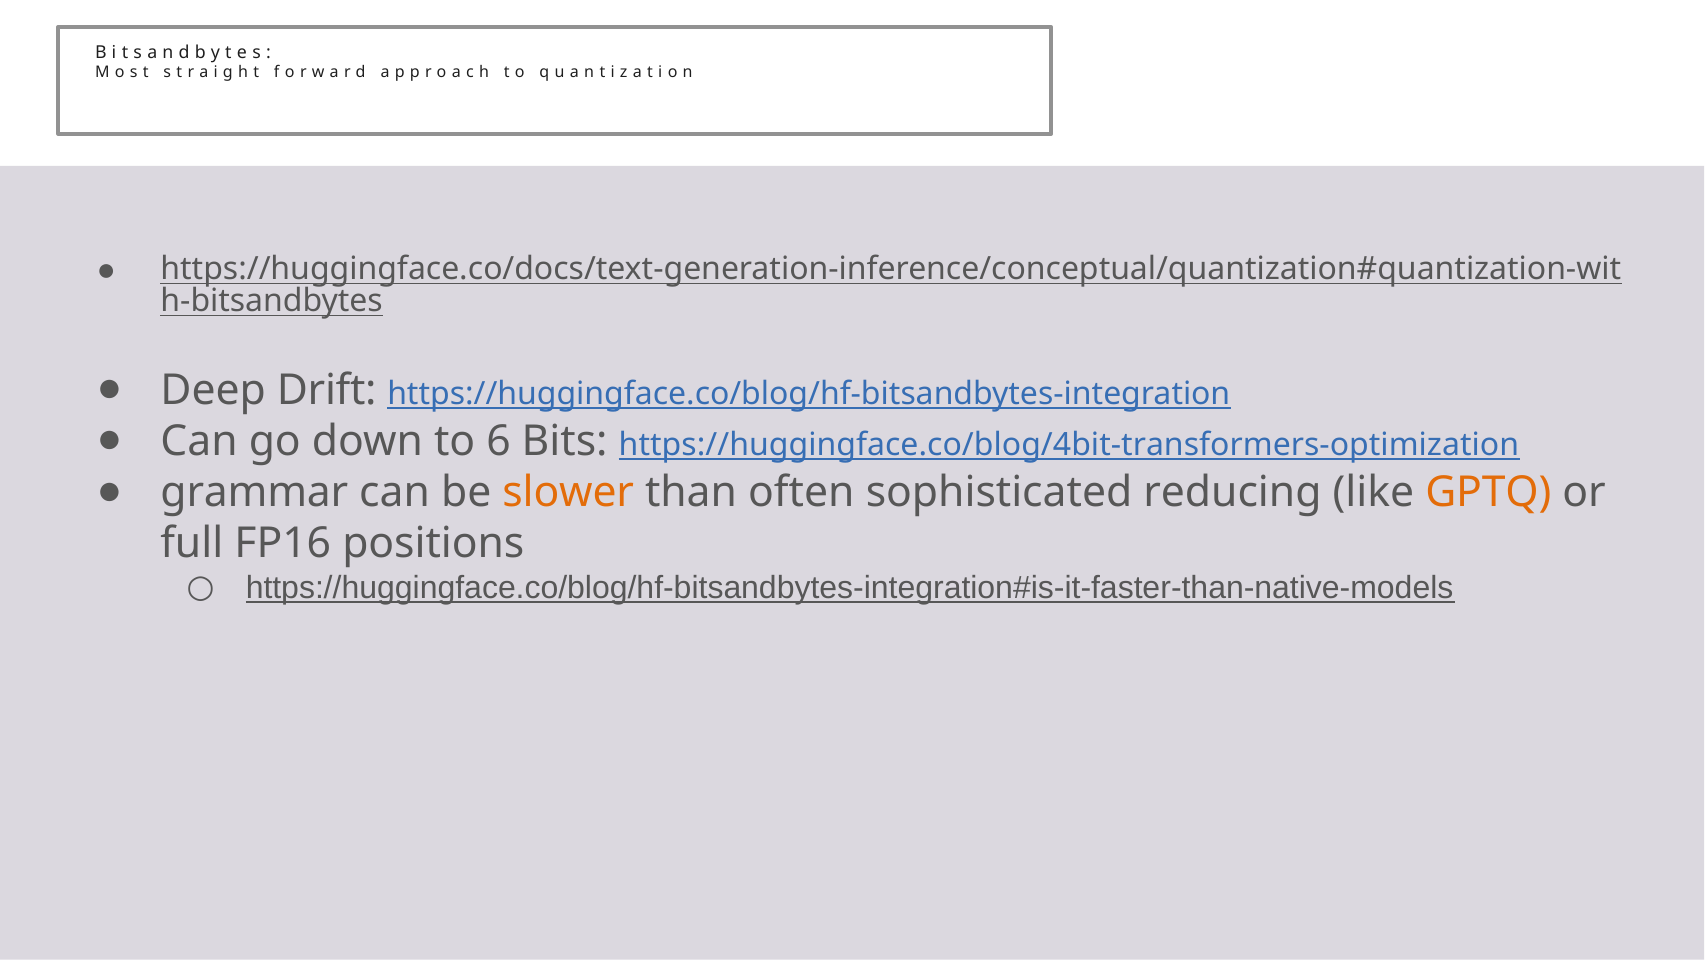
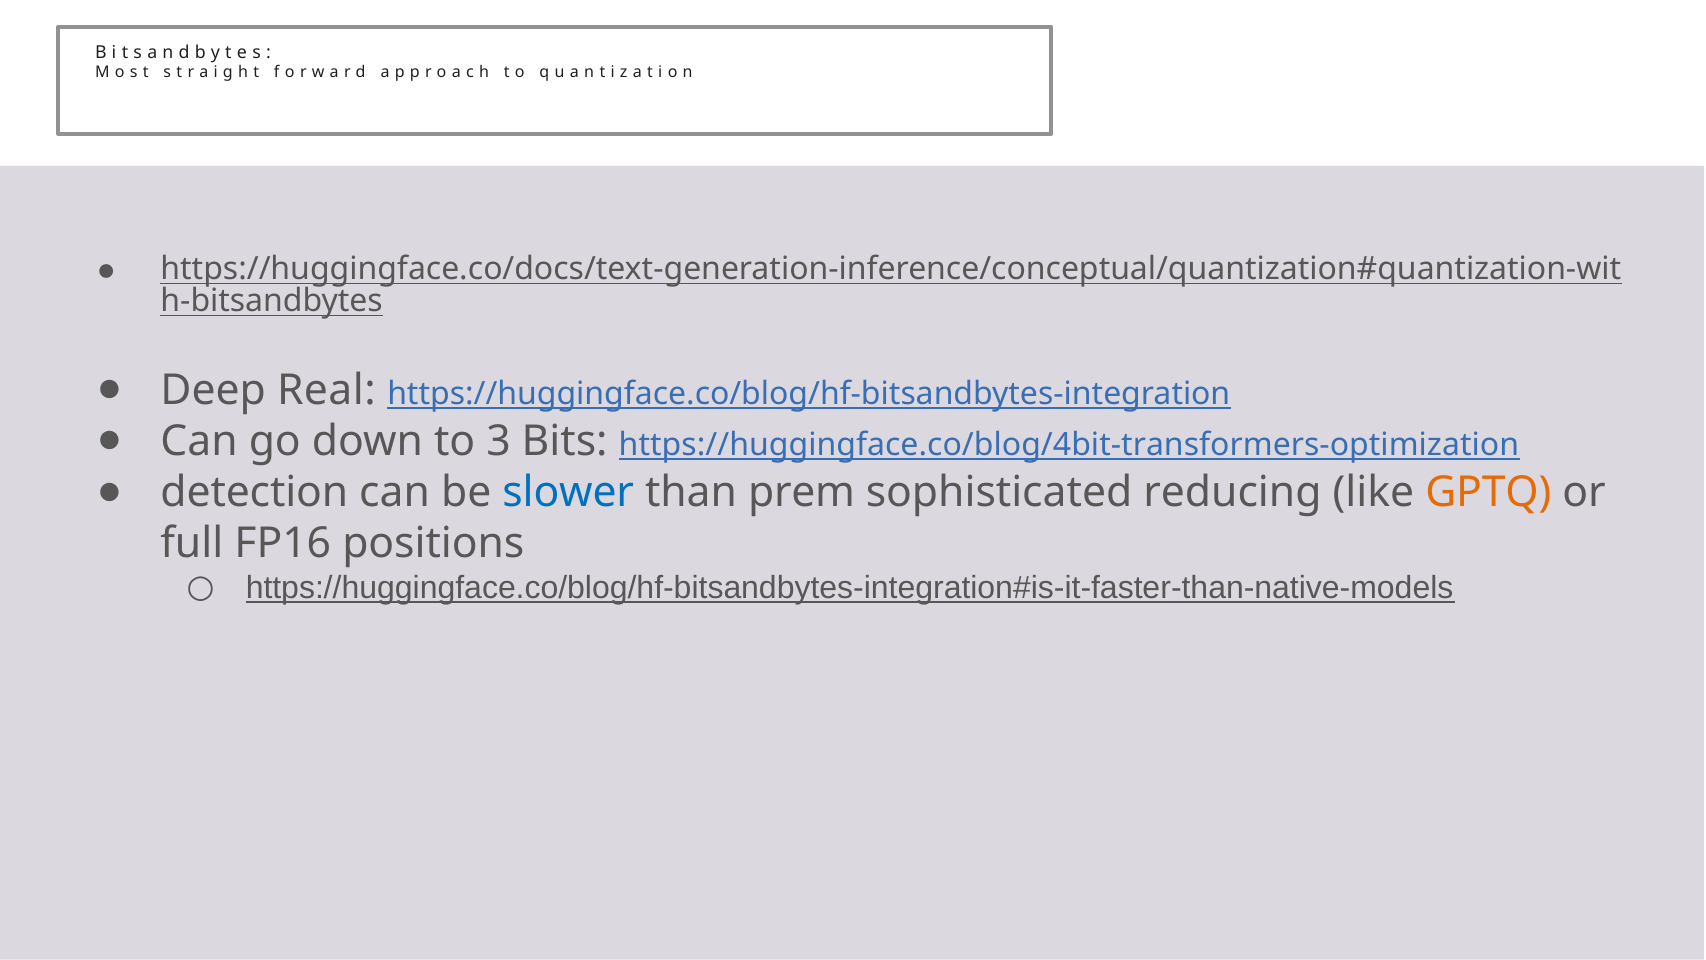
Drift: Drift -> Real (326, 390)
6: 6 -> 3 (498, 441)
grammar: grammar -> detection (254, 492)
slower colour: orange -> blue (568, 492)
often: often -> prem (802, 492)
